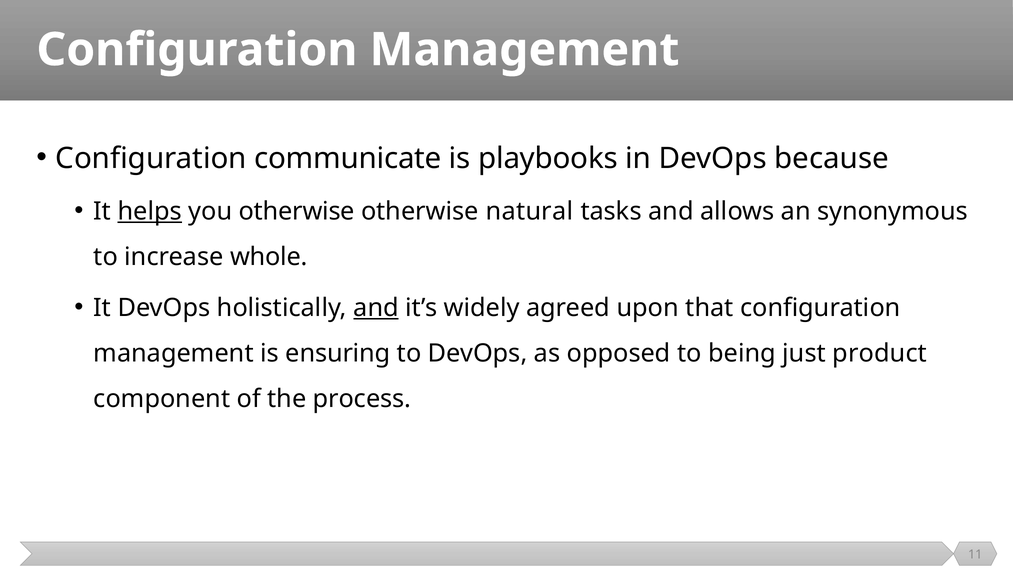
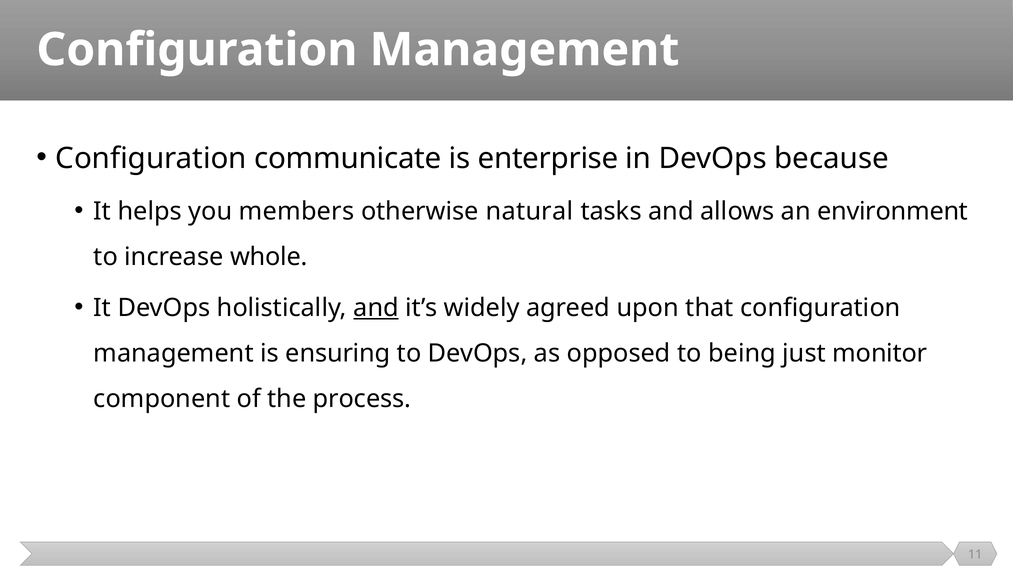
playbooks: playbooks -> enterprise (548, 158)
helps underline: present -> none (150, 211)
you otherwise: otherwise -> members (297, 211)
synonymous: synonymous -> environment (893, 211)
product: product -> monitor (880, 353)
